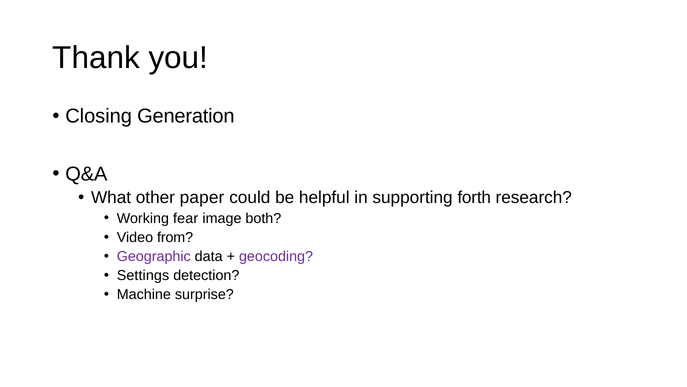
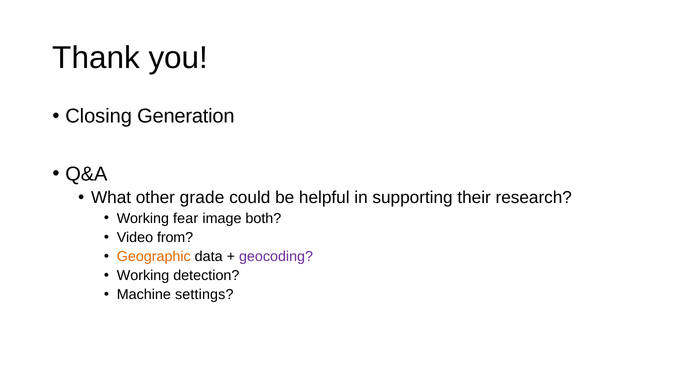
paper: paper -> grade (202, 197)
forth: forth -> their (474, 197)
Geographic colour: purple -> orange (154, 256)
Settings: Settings -> Working (143, 275)
surprise: surprise -> settings (204, 294)
